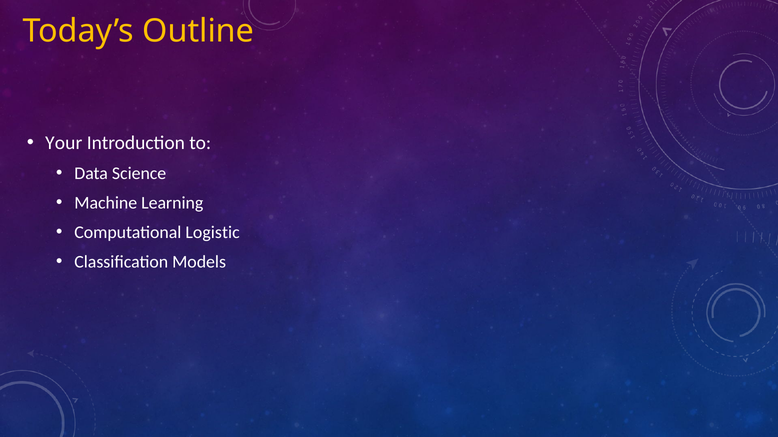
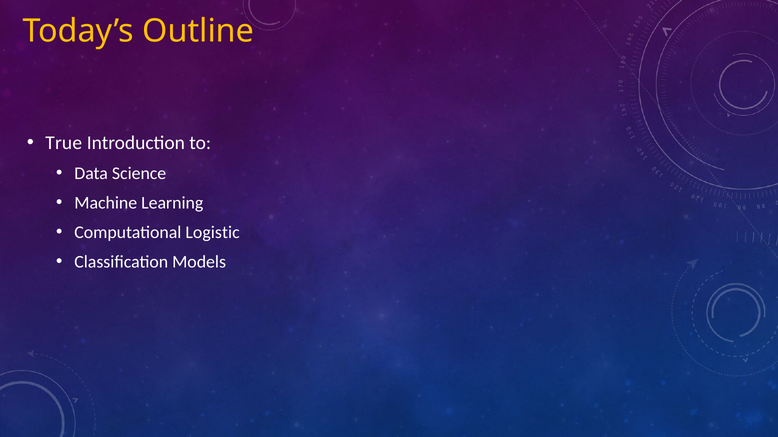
Your: Your -> True (64, 143)
